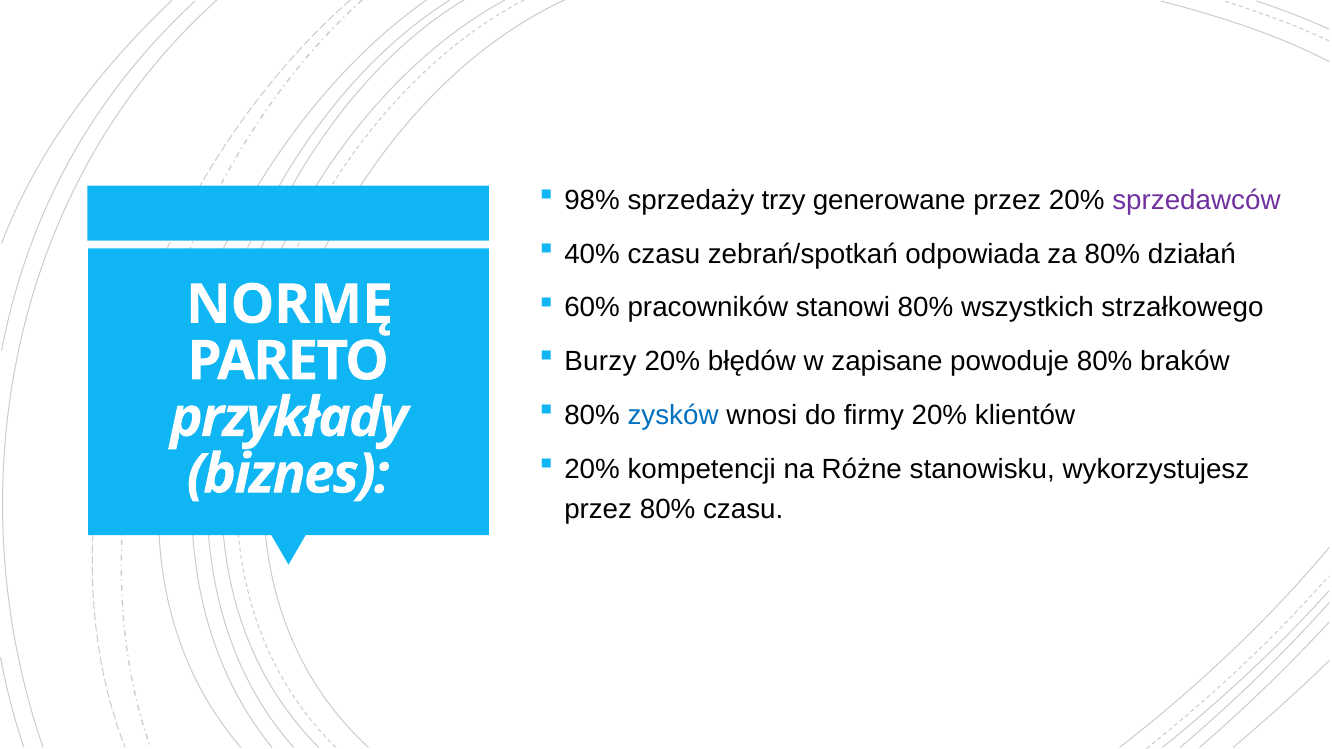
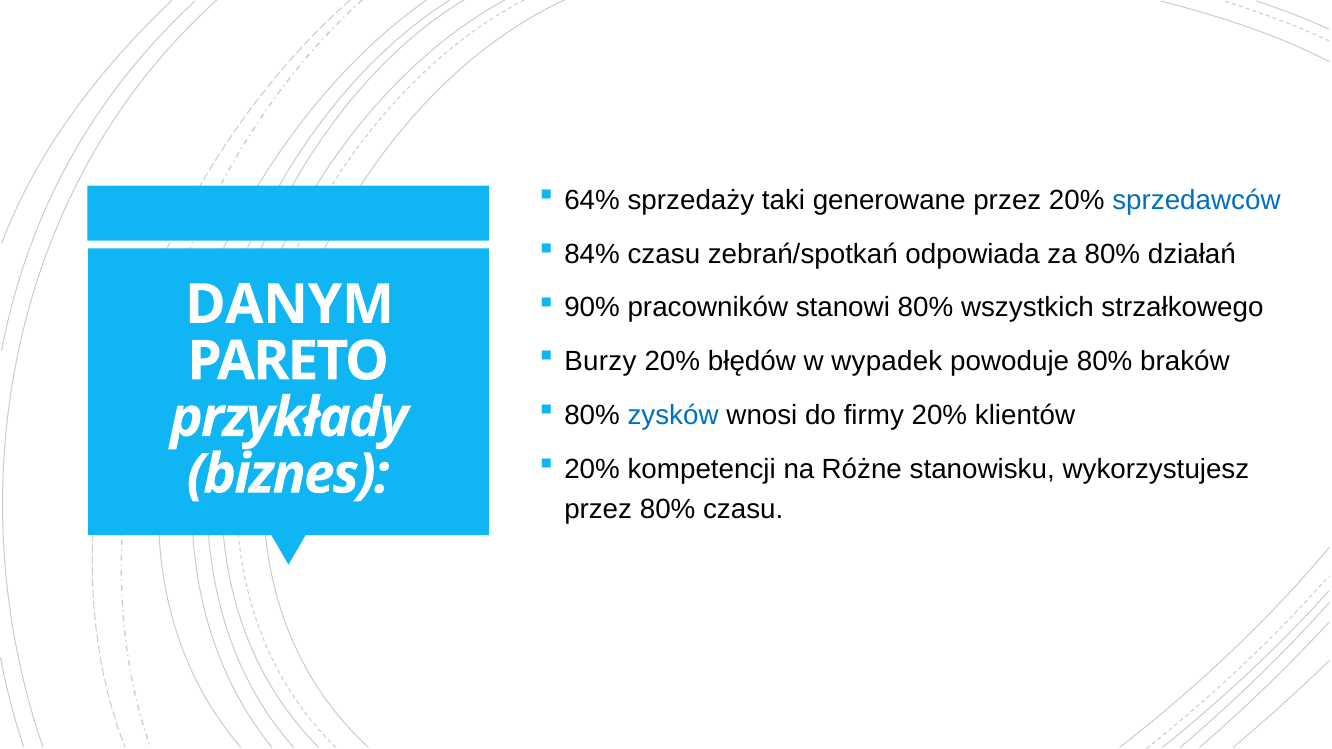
98%: 98% -> 64% (592, 200)
trzy: trzy -> taki (783, 200)
sprzedawców colour: purple -> blue (1196, 200)
40%: 40% -> 84% (592, 254)
60%: 60% -> 90% (592, 308)
NORMĘ: NORMĘ -> DANYM (290, 305)
zapisane: zapisane -> wypadek (887, 362)
